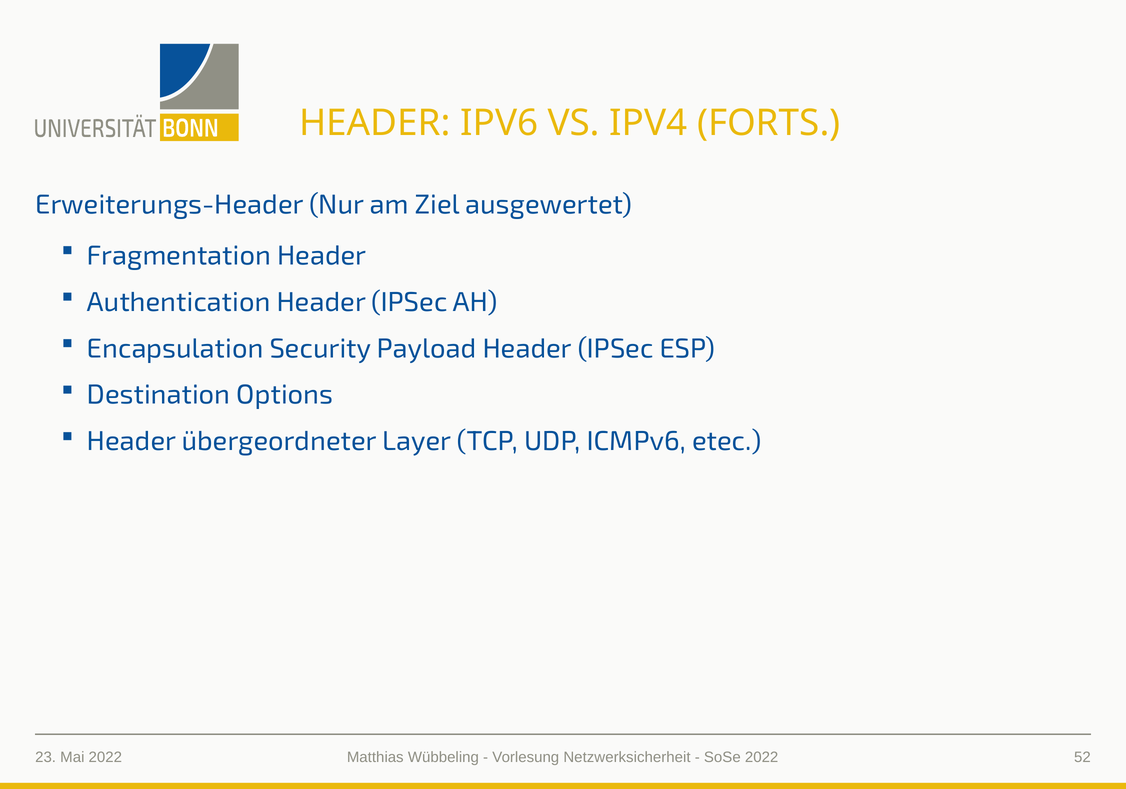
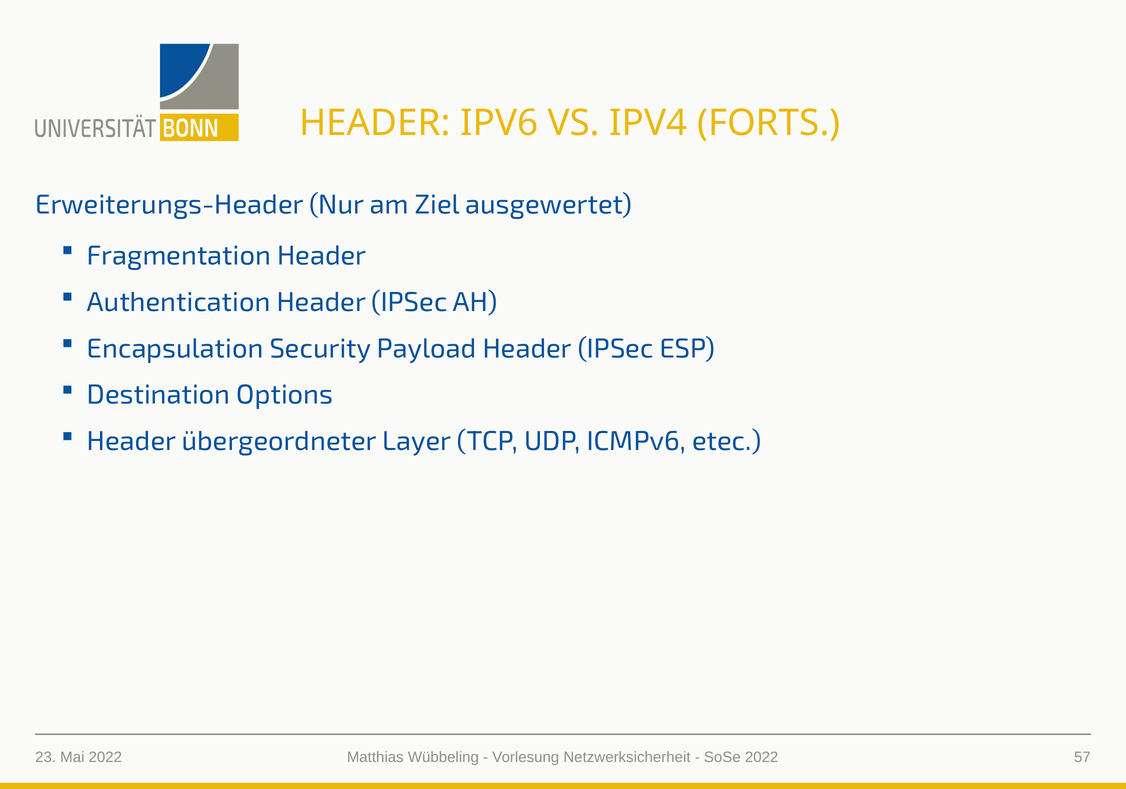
52: 52 -> 57 (1082, 758)
